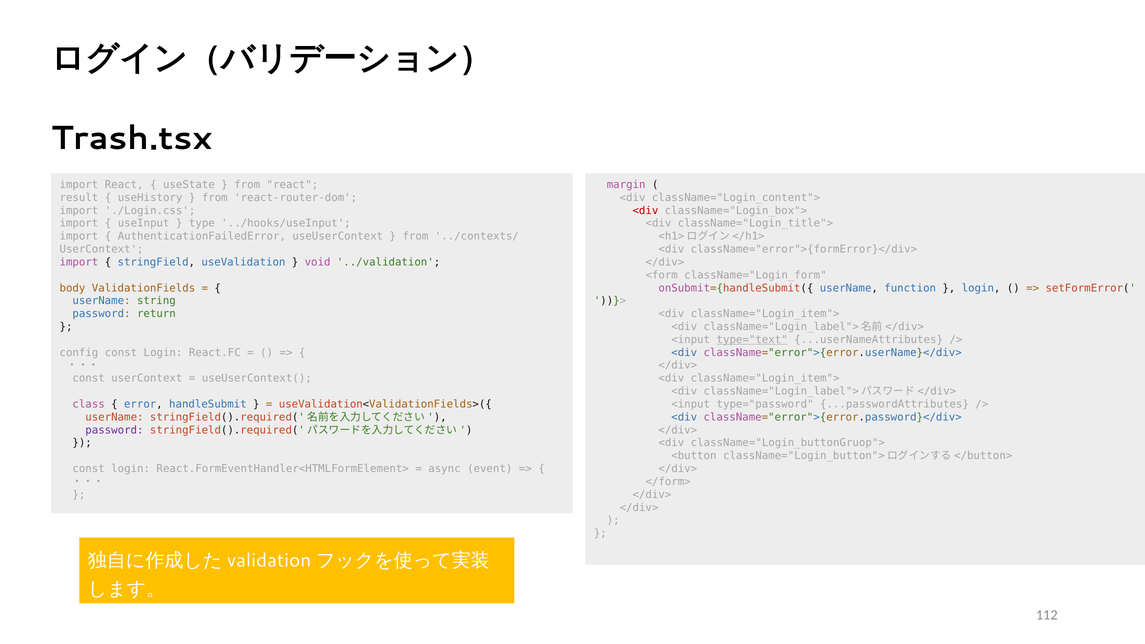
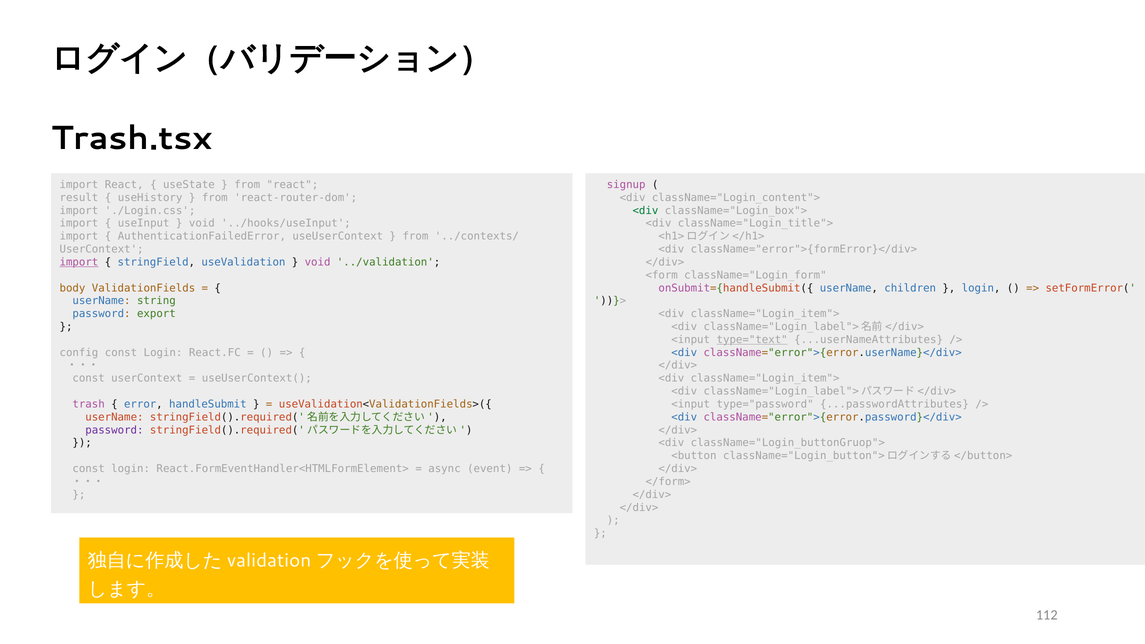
margin: margin -> signup (626, 185)
<div colour: red -> green (645, 210)
type: type -> void (202, 223)
import underline: none -> present (79, 262)
function: function -> children (910, 288)
return: return -> export (156, 314)
class: class -> trash (89, 404)
